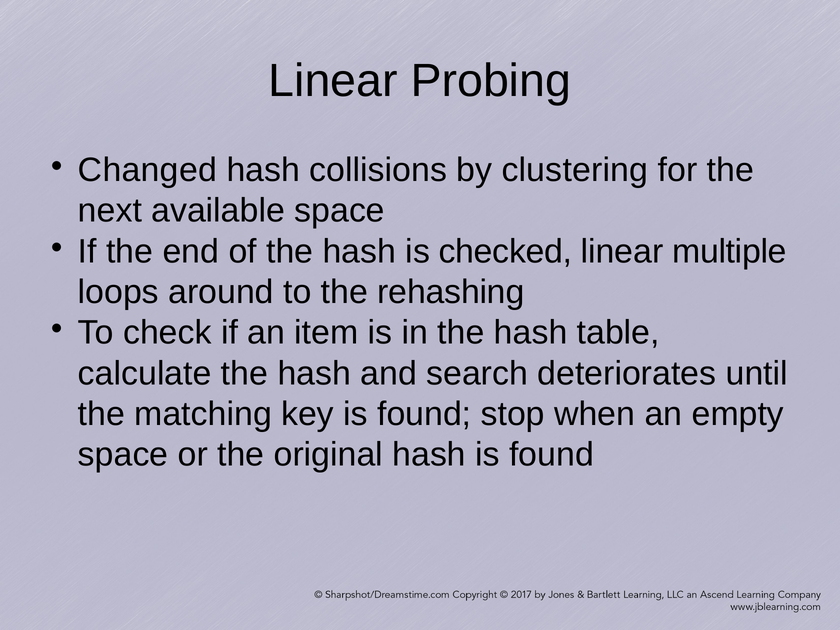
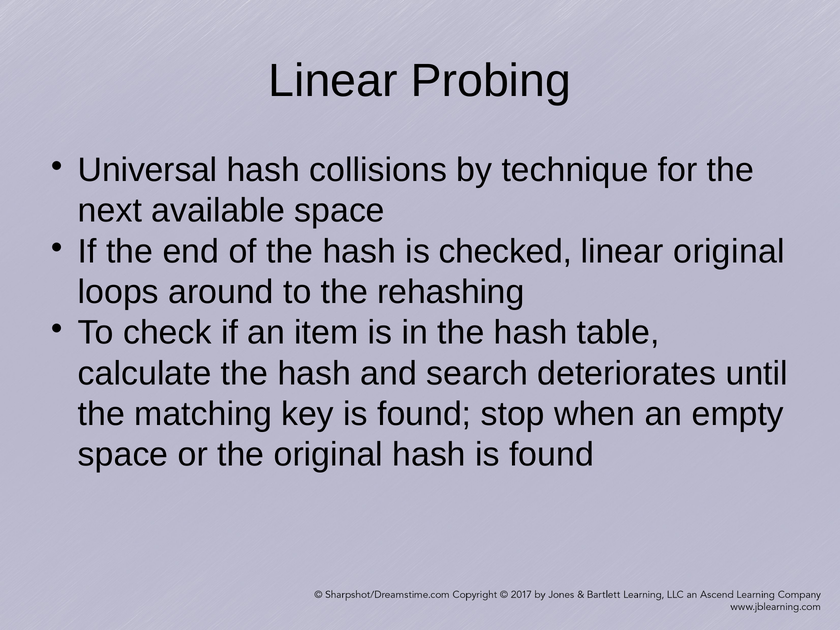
Changed: Changed -> Universal (148, 170)
clustering: clustering -> technique (575, 170)
linear multiple: multiple -> original (729, 251)
